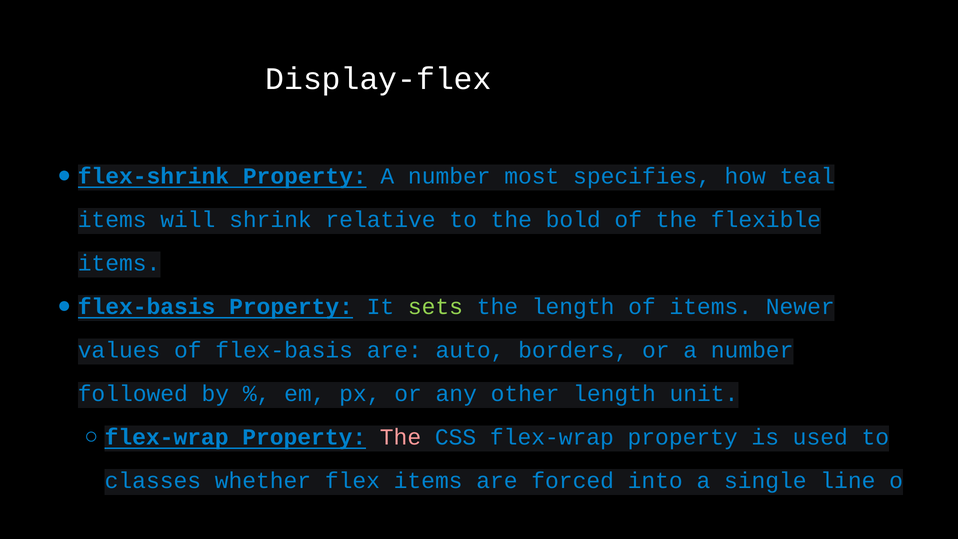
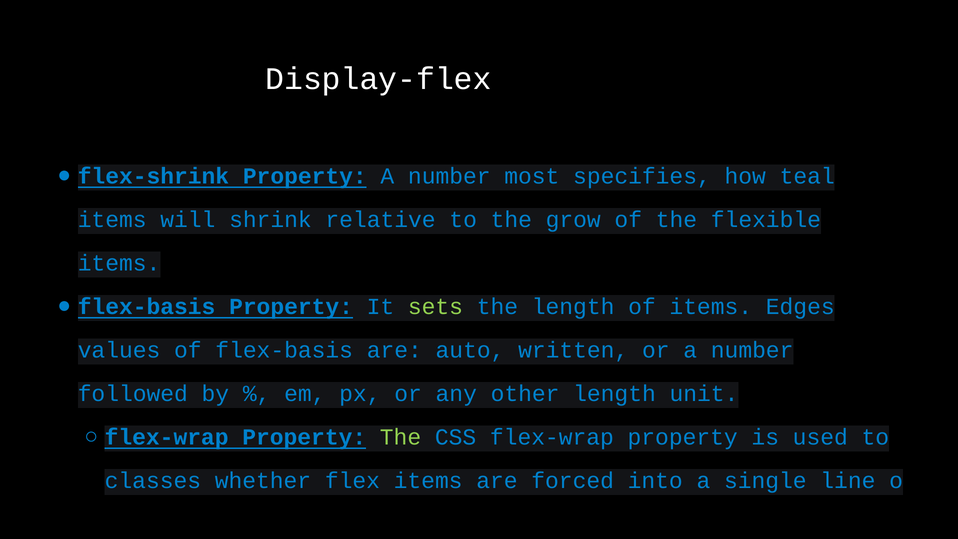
bold: bold -> grow (573, 220)
Newer: Newer -> Edges (800, 307)
borders: borders -> written (573, 350)
The colour: pink -> light green (401, 437)
